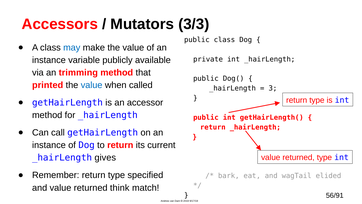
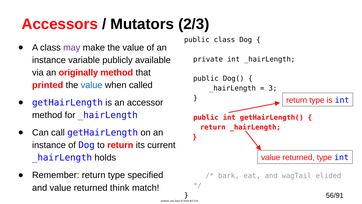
3/3: 3/3 -> 2/3 (194, 24)
may colour: blue -> purple (72, 47)
trimming: trimming -> originally (78, 72)
gives: gives -> holds (105, 157)
